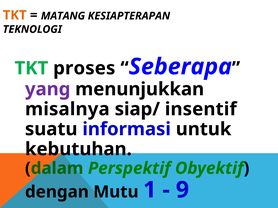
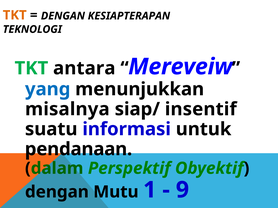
MATANG: MATANG -> DENGAN (63, 16)
proses: proses -> antara (84, 68)
Seberapa: Seberapa -> Mereveiw (180, 67)
yang colour: purple -> blue (48, 89)
kebutuhan: kebutuhan -> pendanaan (78, 149)
